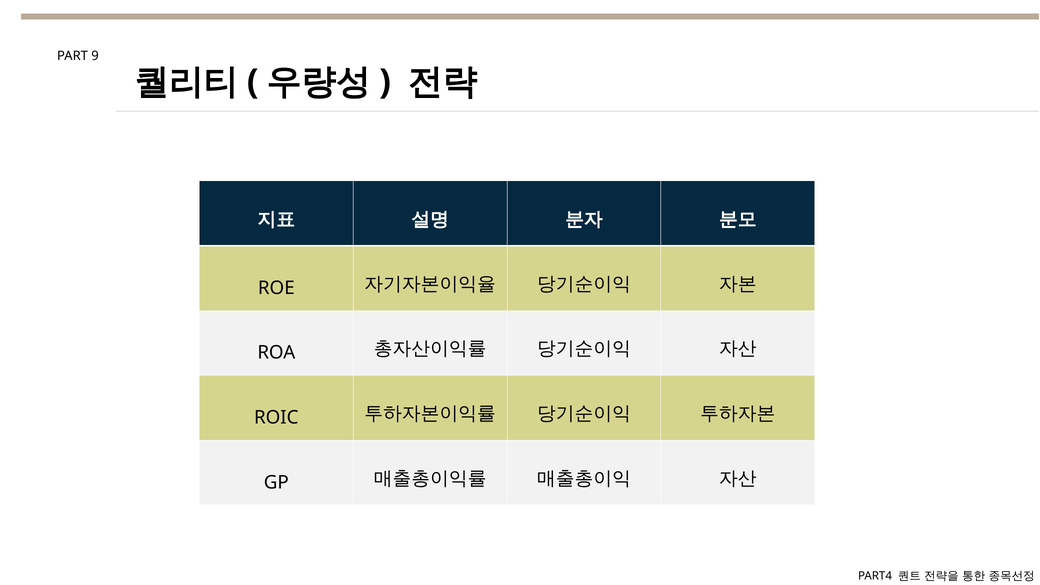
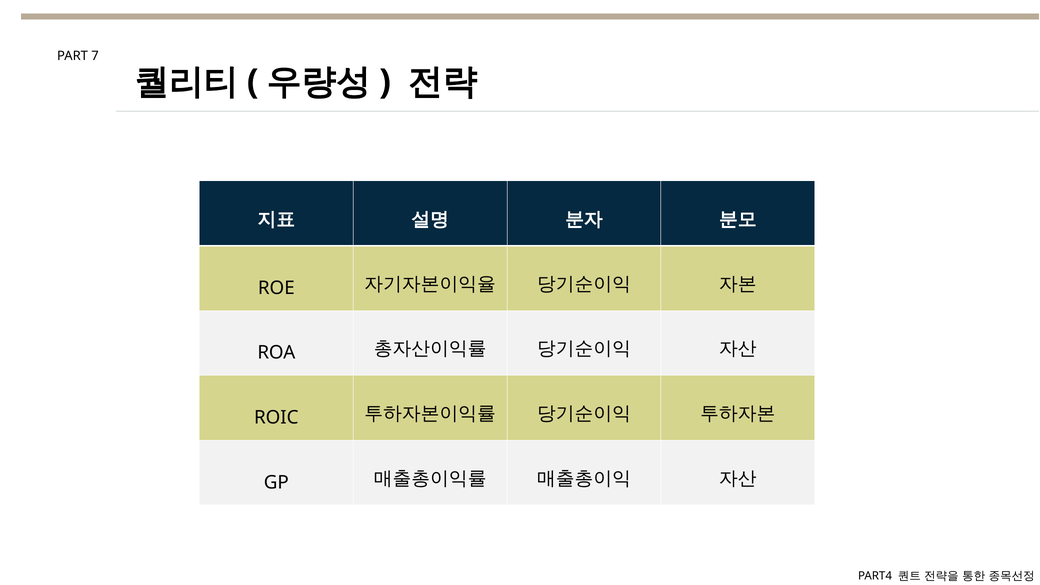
9: 9 -> 7 (95, 56)
